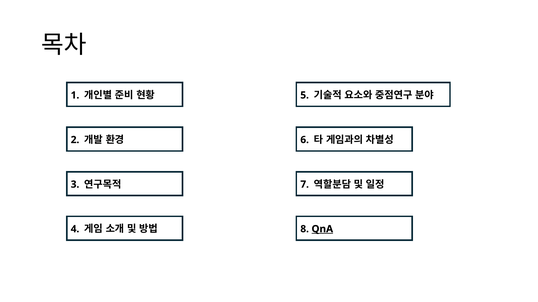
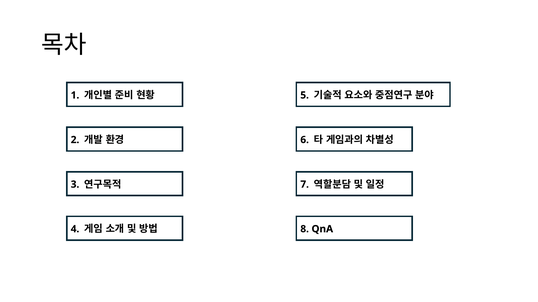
QnA underline: present -> none (322, 229)
